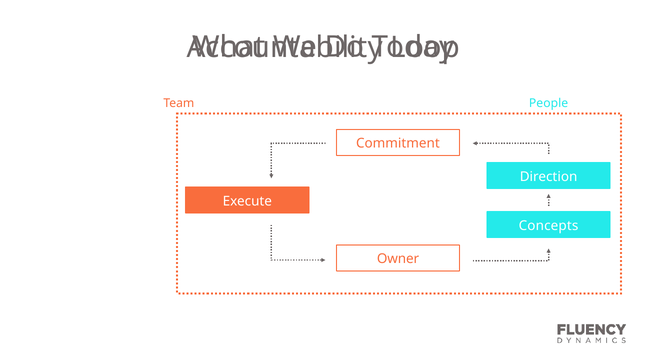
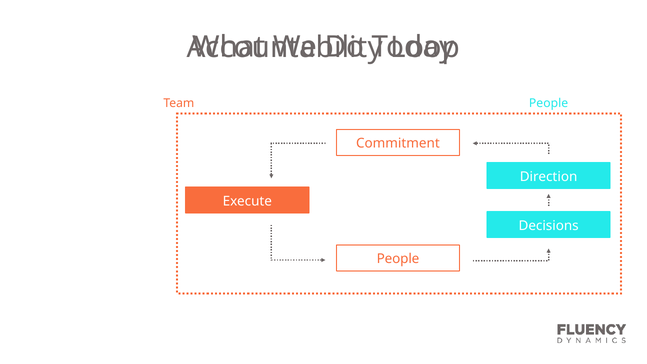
Concepts: Concepts -> Decisions (549, 226)
Owner: Owner -> People (398, 259)
